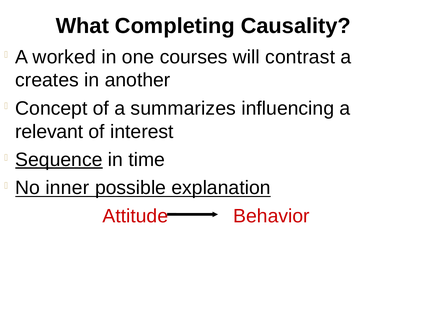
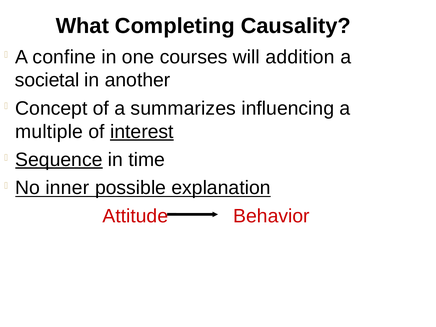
worked: worked -> confine (64, 57)
contrast: contrast -> addition (300, 57)
creates: creates -> societal (47, 80)
relevant: relevant -> multiple (49, 132)
interest underline: none -> present (142, 132)
